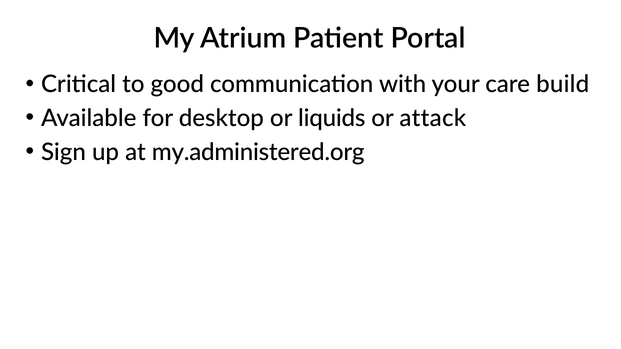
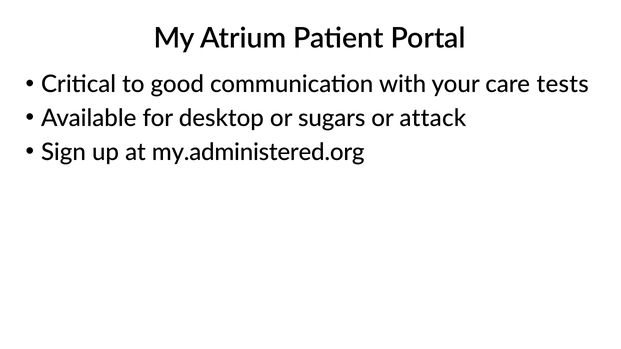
build: build -> tests (563, 85)
liquids: liquids -> sugars (332, 118)
